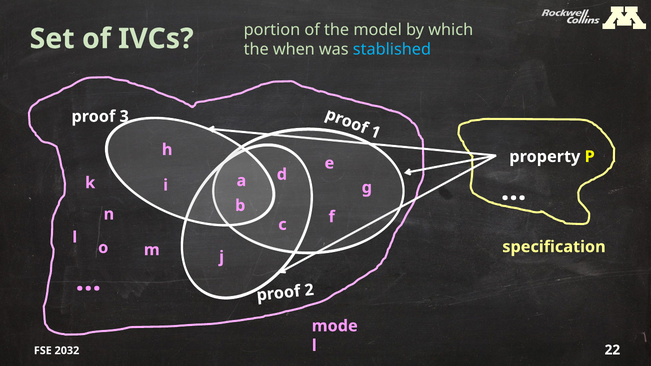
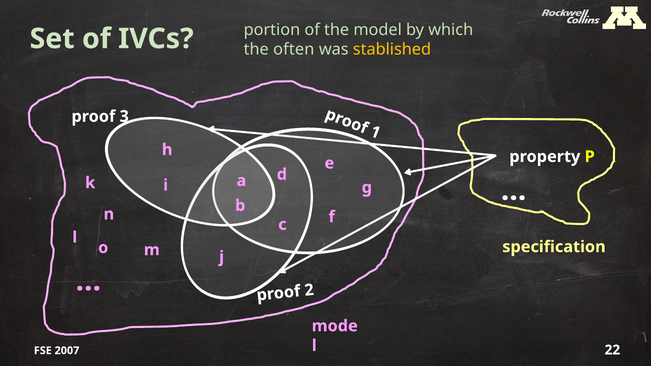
when: when -> often (294, 50)
stablished colour: light blue -> yellow (392, 50)
2032: 2032 -> 2007 (67, 351)
